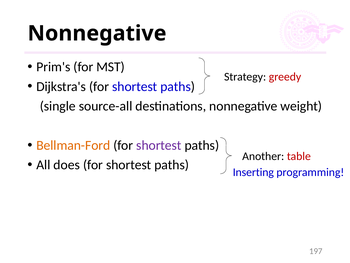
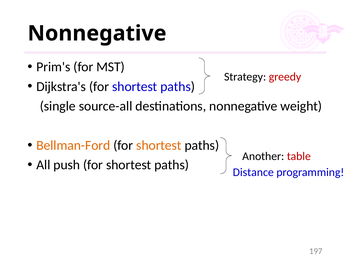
shortest colour: purple -> orange (159, 145)
does: does -> push (67, 165)
Inserting: Inserting -> Distance (253, 172)
